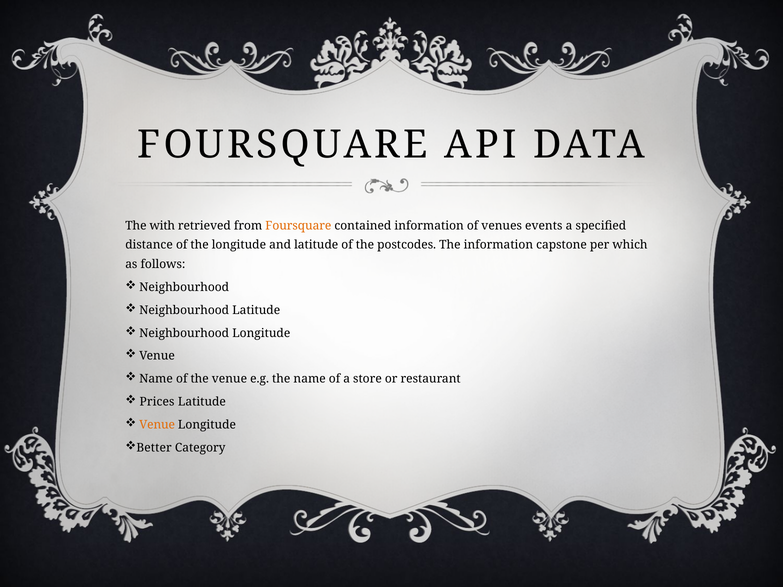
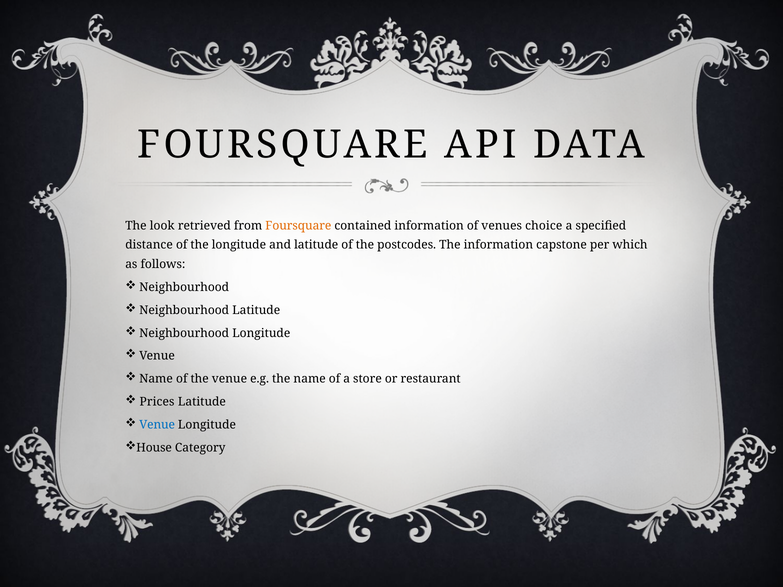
with: with -> look (162, 226)
events: events -> choice (544, 226)
Venue colour: orange -> blue (157, 425)
Better: Better -> House (154, 448)
